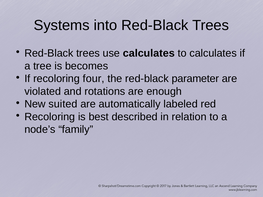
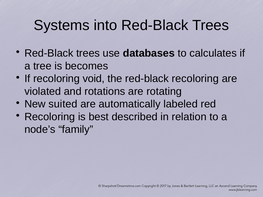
use calculates: calculates -> databases (149, 53)
four: four -> void (94, 79)
red-black parameter: parameter -> recoloring (195, 79)
enough: enough -> rotating (164, 91)
